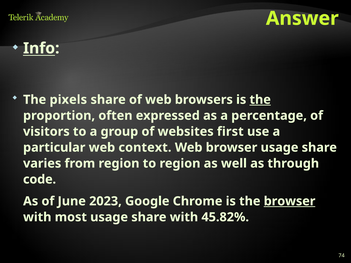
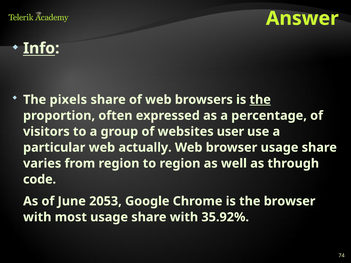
first: first -> user (230, 132)
context: context -> actually (145, 148)
2023: 2023 -> 2053 (105, 201)
browser underline: present -> none (290, 201)
45.82%: 45.82% -> 35.92% (225, 217)
